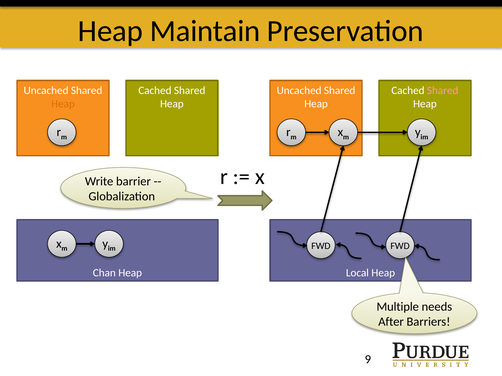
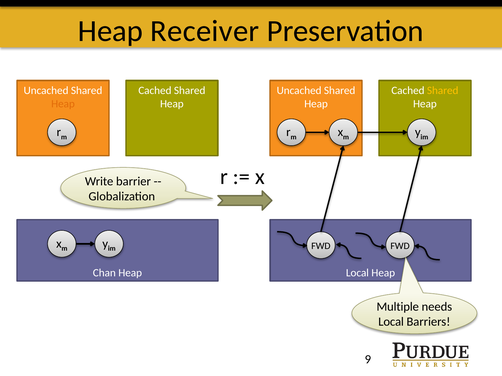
Maintain: Maintain -> Receiver (205, 31)
Shared colour: pink -> yellow (443, 91)
After: After -> Local (391, 322)
